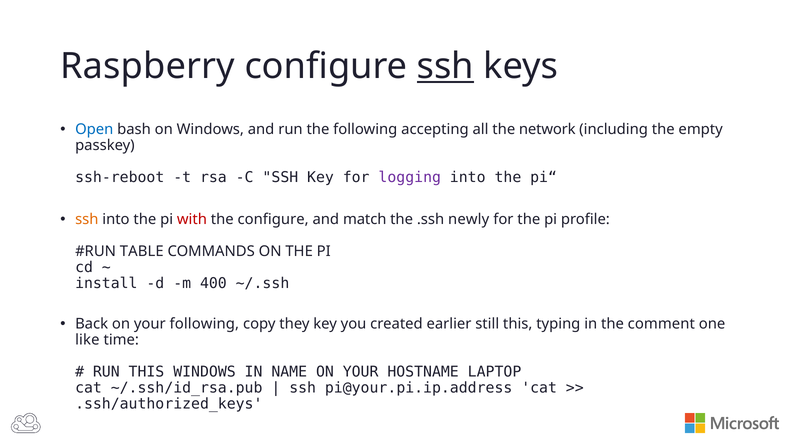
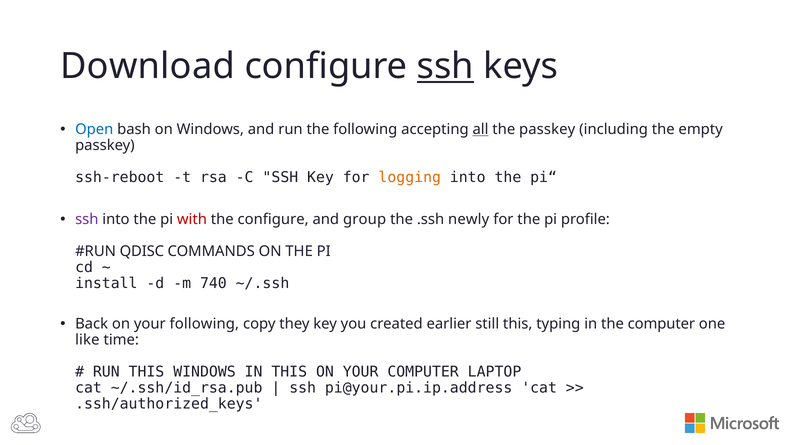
Raspberry: Raspberry -> Download (148, 66)
all underline: none -> present (480, 129)
the network: network -> passkey (547, 129)
logging colour: purple -> orange (410, 177)
ssh colour: orange -> purple (87, 219)
match: match -> group (365, 219)
TABLE: TABLE -> QDISC (142, 252)
400: 400 -> 740 (213, 284)
the comment: comment -> computer (661, 324)
IN NAME: NAME -> THIS (289, 372)
YOUR HOSTNAME: HOSTNAME -> COMPUTER (423, 372)
